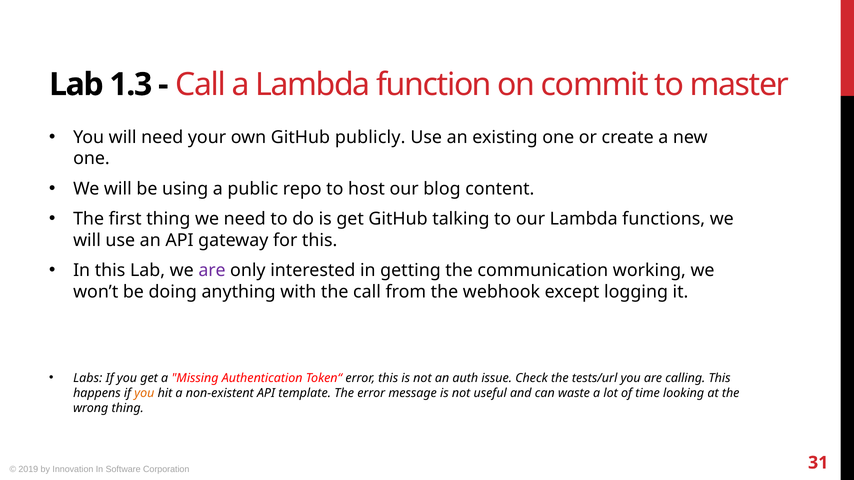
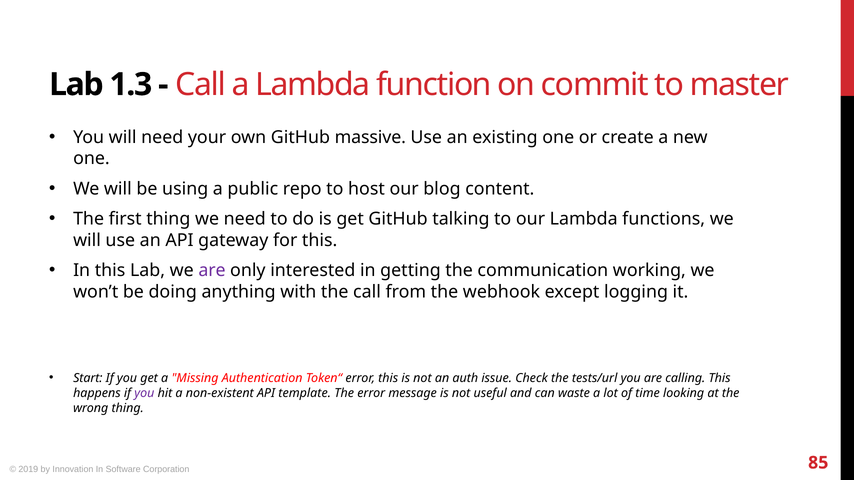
publicly: publicly -> massive (370, 137)
Labs: Labs -> Start (88, 378)
you colour: orange -> purple (144, 393)
31: 31 -> 85 (818, 463)
